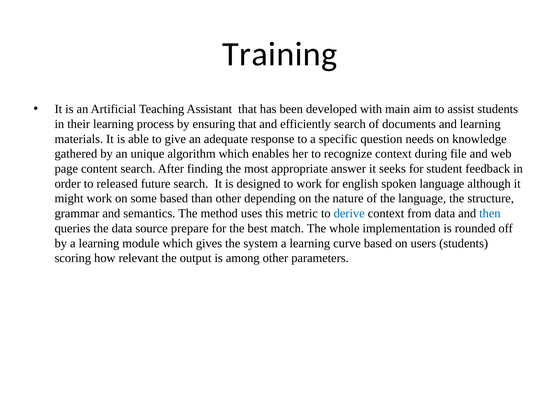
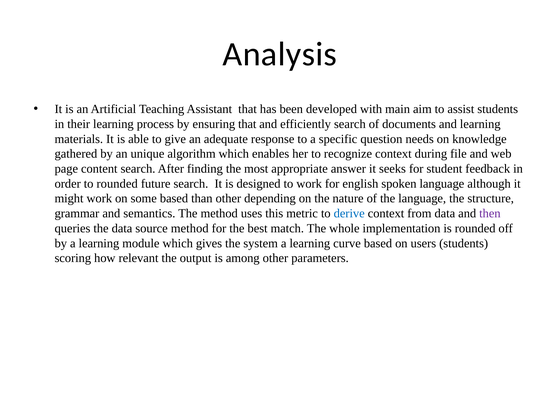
Training: Training -> Analysis (280, 54)
to released: released -> rounded (117, 184)
then colour: blue -> purple (490, 213)
source prepare: prepare -> method (190, 228)
